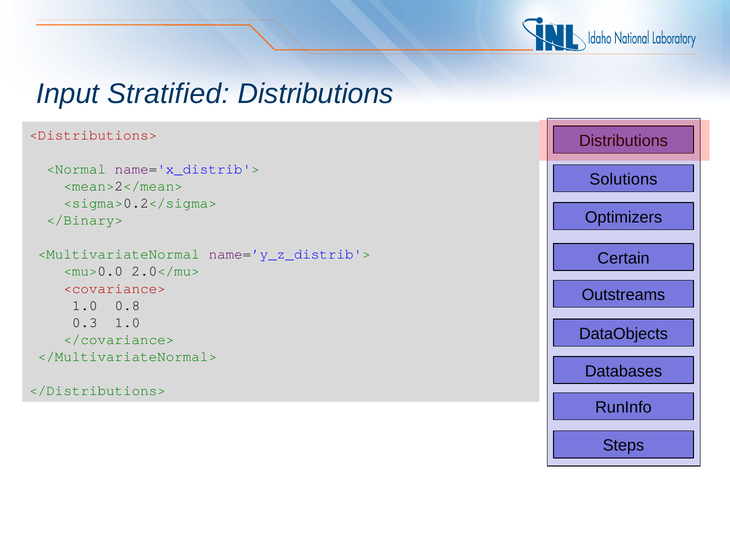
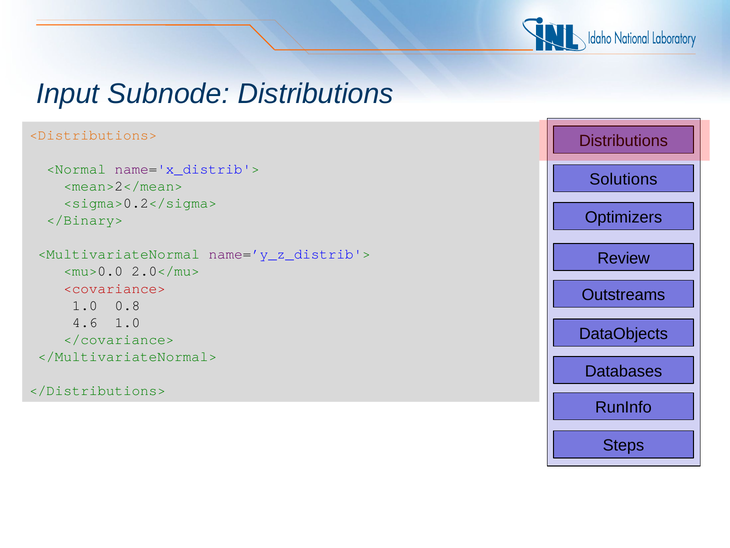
Stratified: Stratified -> Subnode (168, 94)
<Distributions> colour: red -> orange (93, 135)
Certain: Certain -> Review (624, 258)
0.3: 0.3 -> 4.6 (85, 322)
